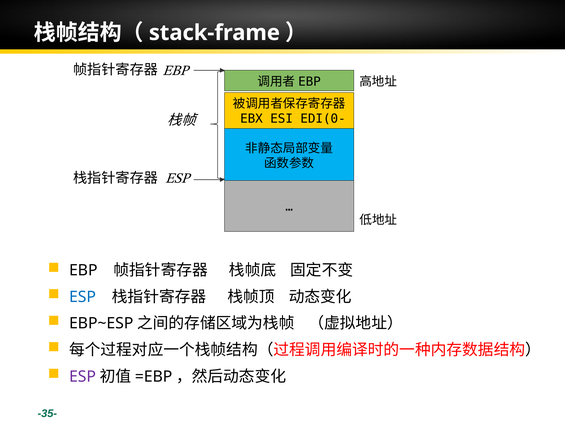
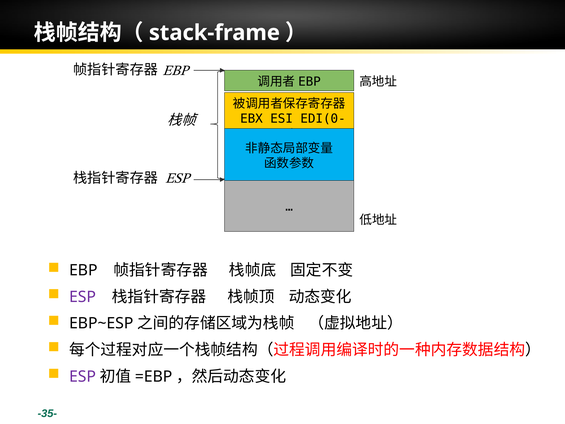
ESP colour: blue -> purple (83, 297)
